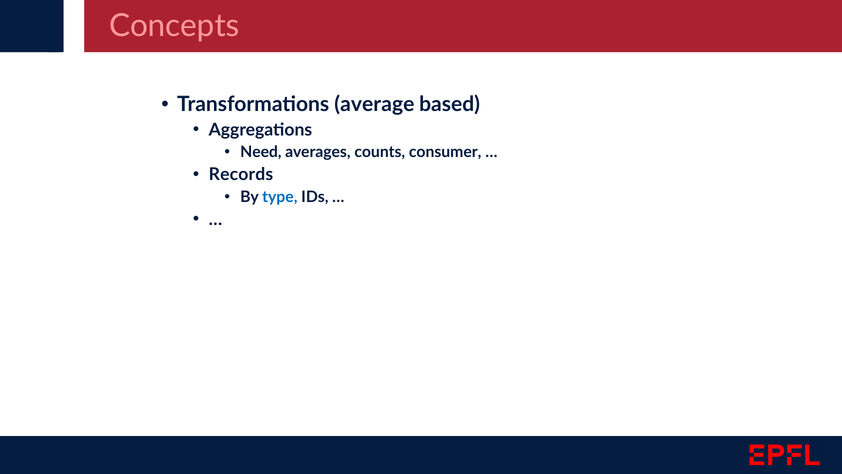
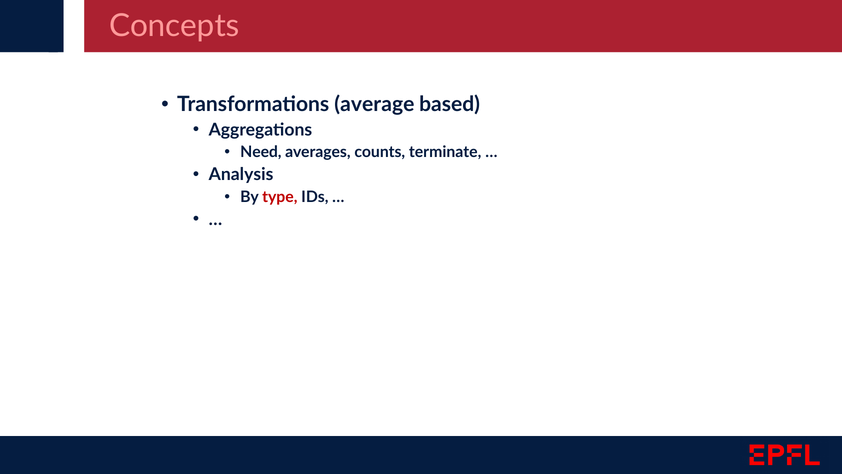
consumer: consumer -> terminate (445, 152)
Records: Records -> Analysis (241, 174)
type colour: blue -> red (280, 197)
